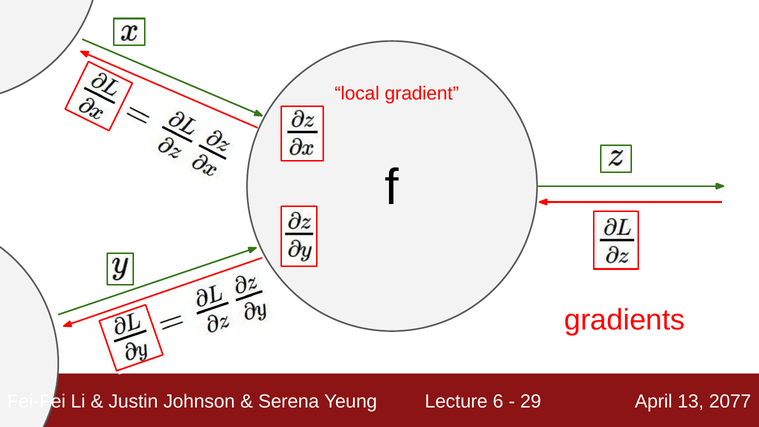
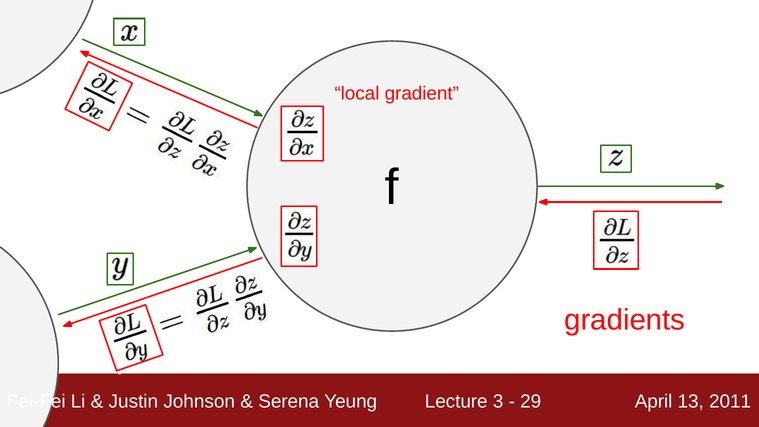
6: 6 -> 3 (498, 402)
2077: 2077 -> 2011 (730, 402)
